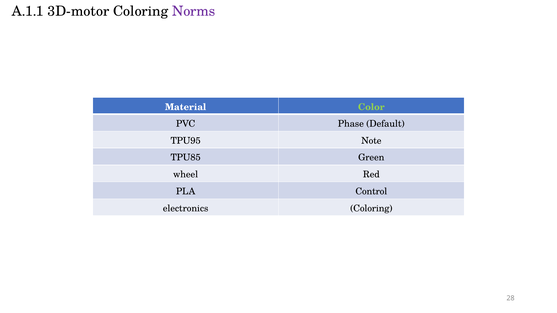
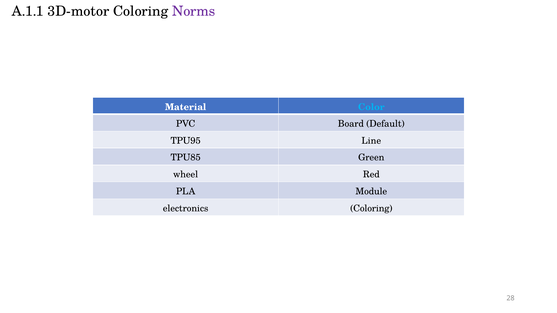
Color colour: light green -> light blue (371, 107)
Phase: Phase -> Board (351, 124)
Note: Note -> Line (371, 141)
Control: Control -> Module (371, 192)
